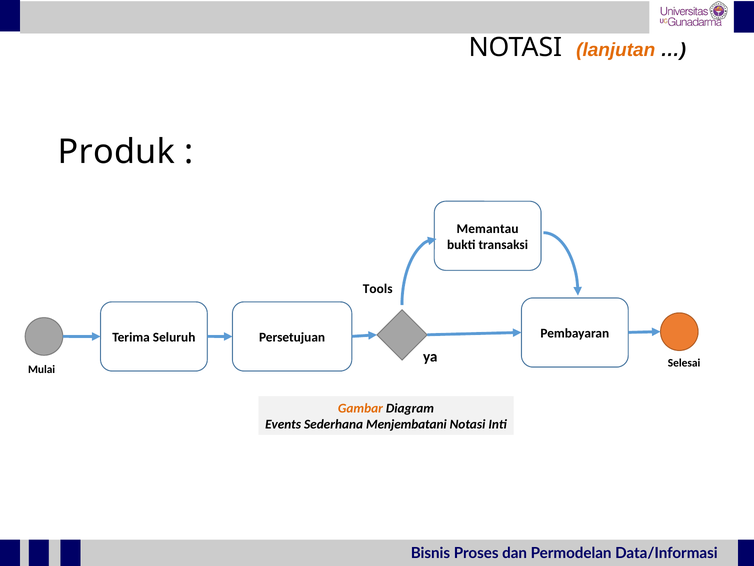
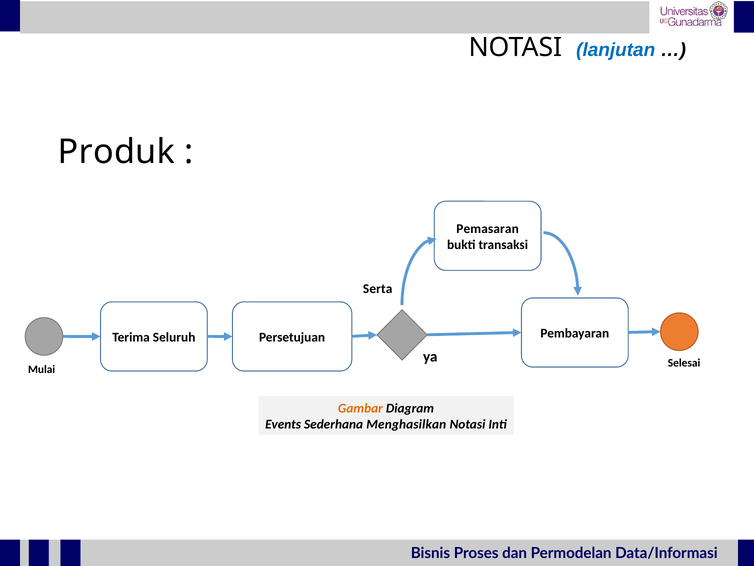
lanjutan colour: orange -> blue (616, 50)
Memantau: Memantau -> Pemasaran (488, 228)
Tools: Tools -> Serta (378, 288)
Menjembatani: Menjembatani -> Menghasilkan (406, 424)
